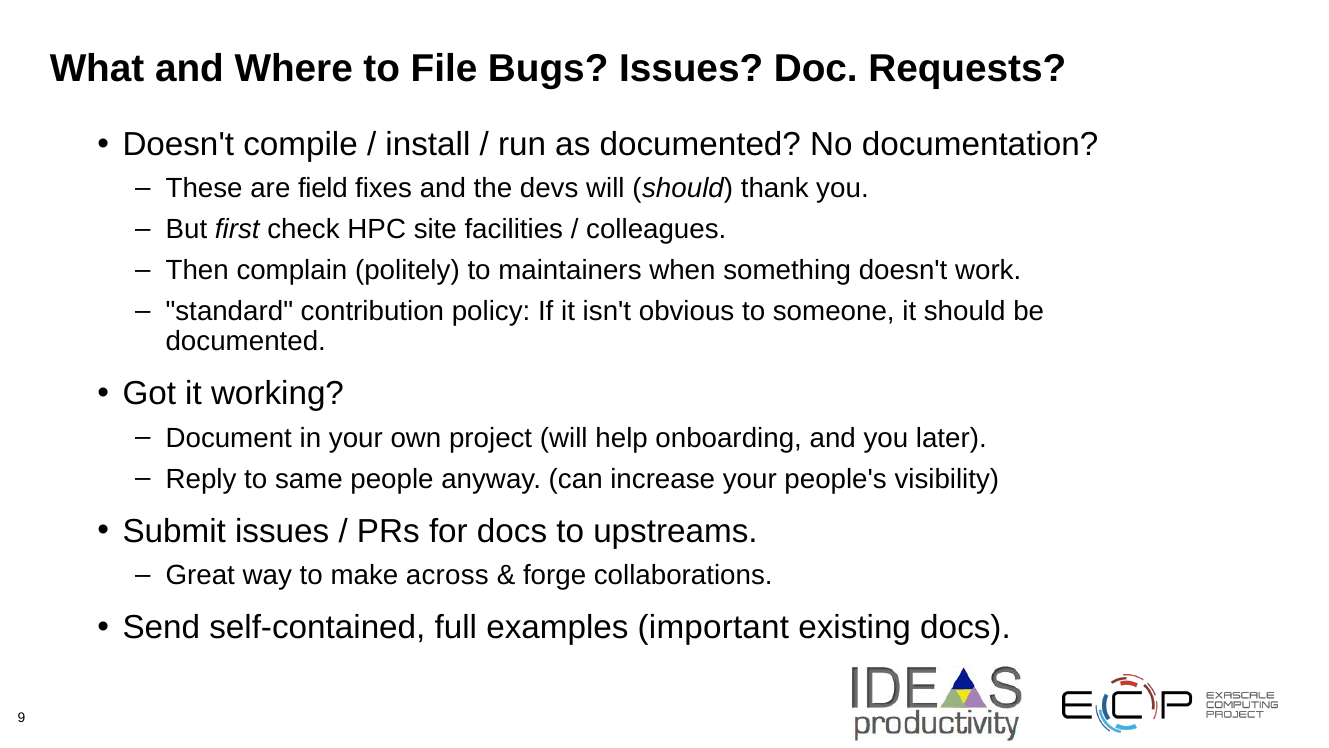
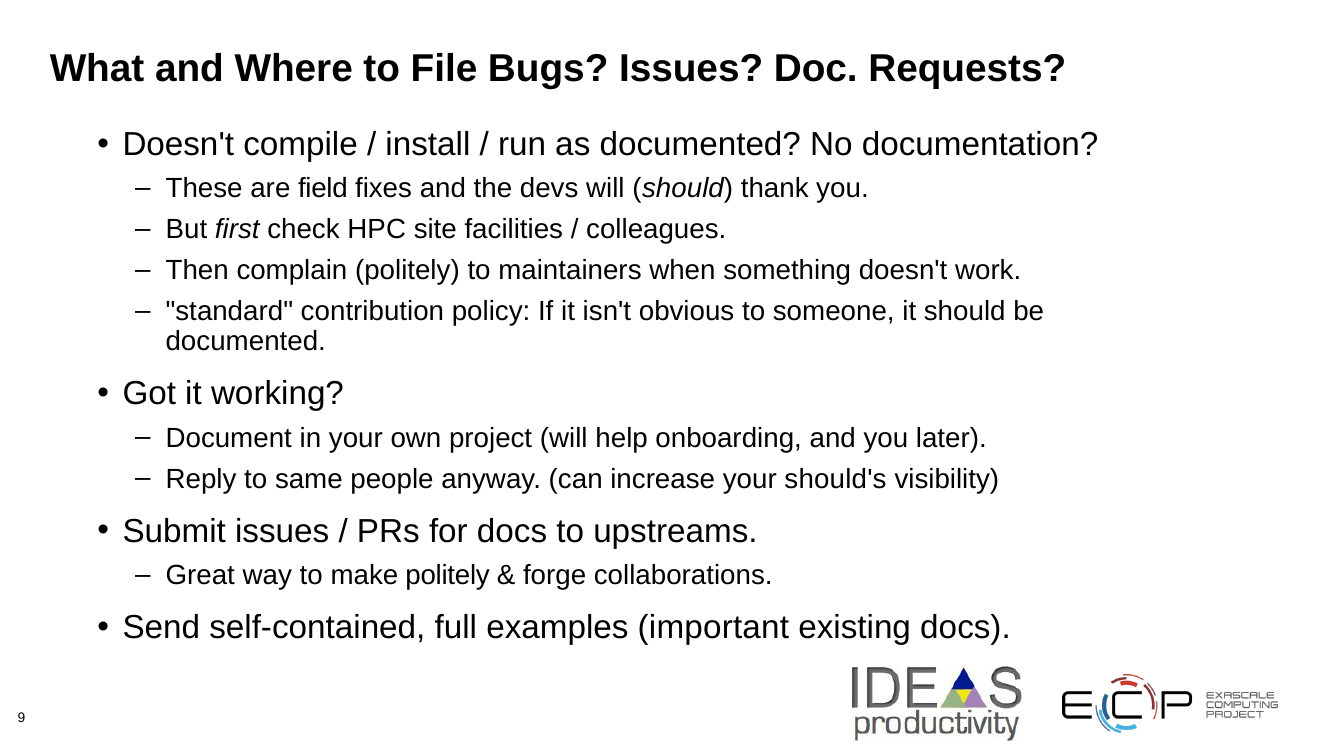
people's: people's -> should's (836, 479)
make across: across -> politely (448, 575)
